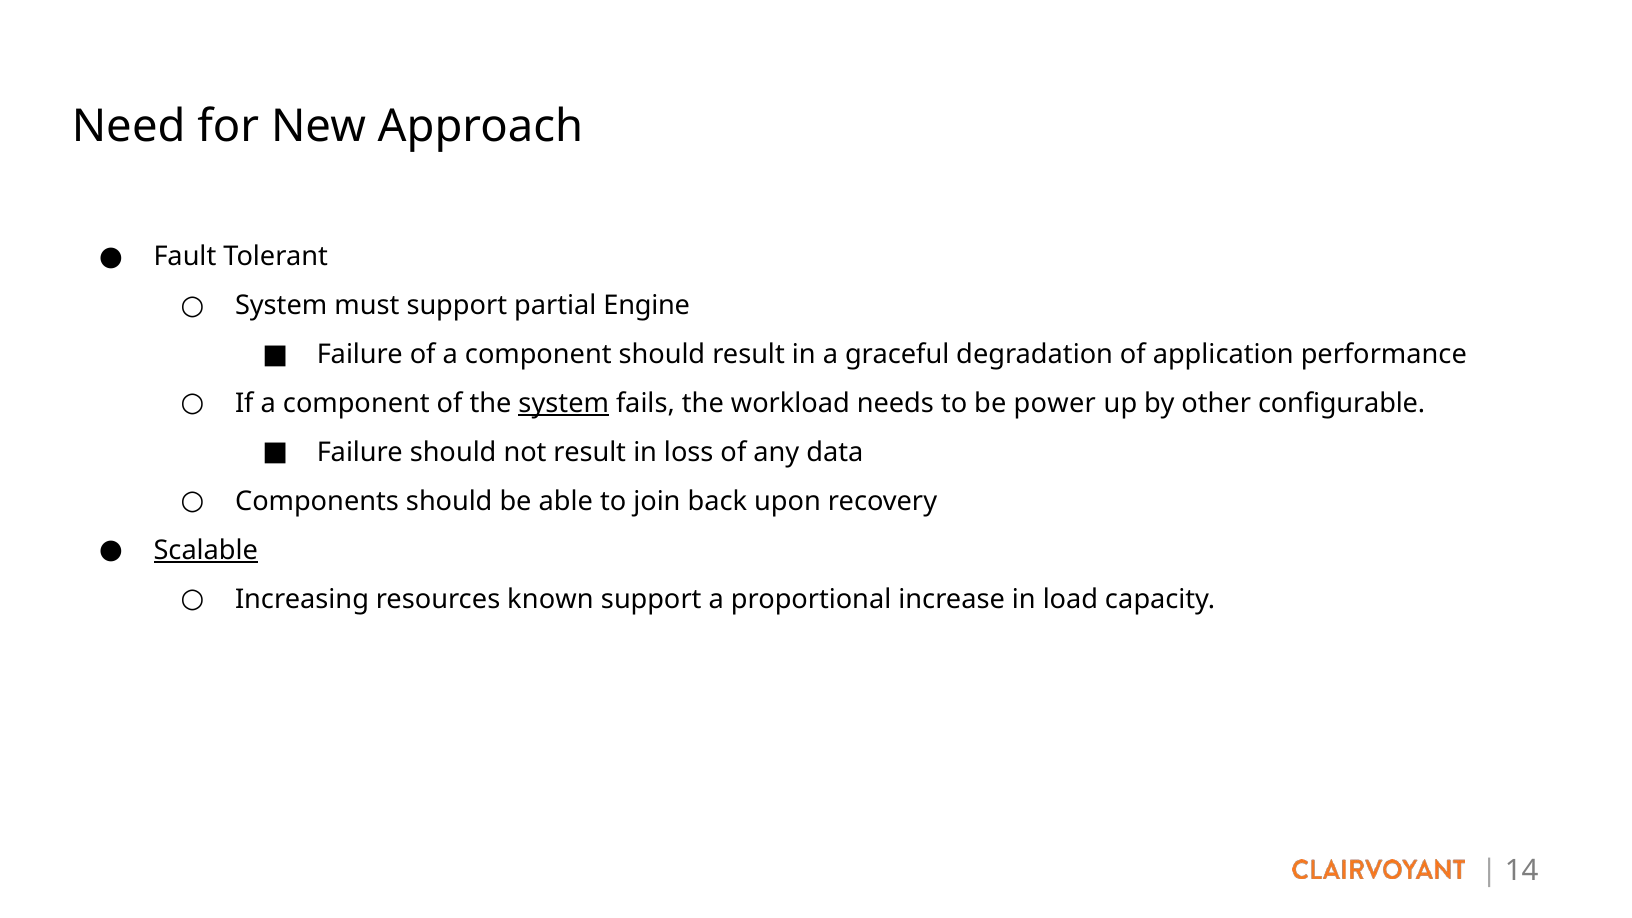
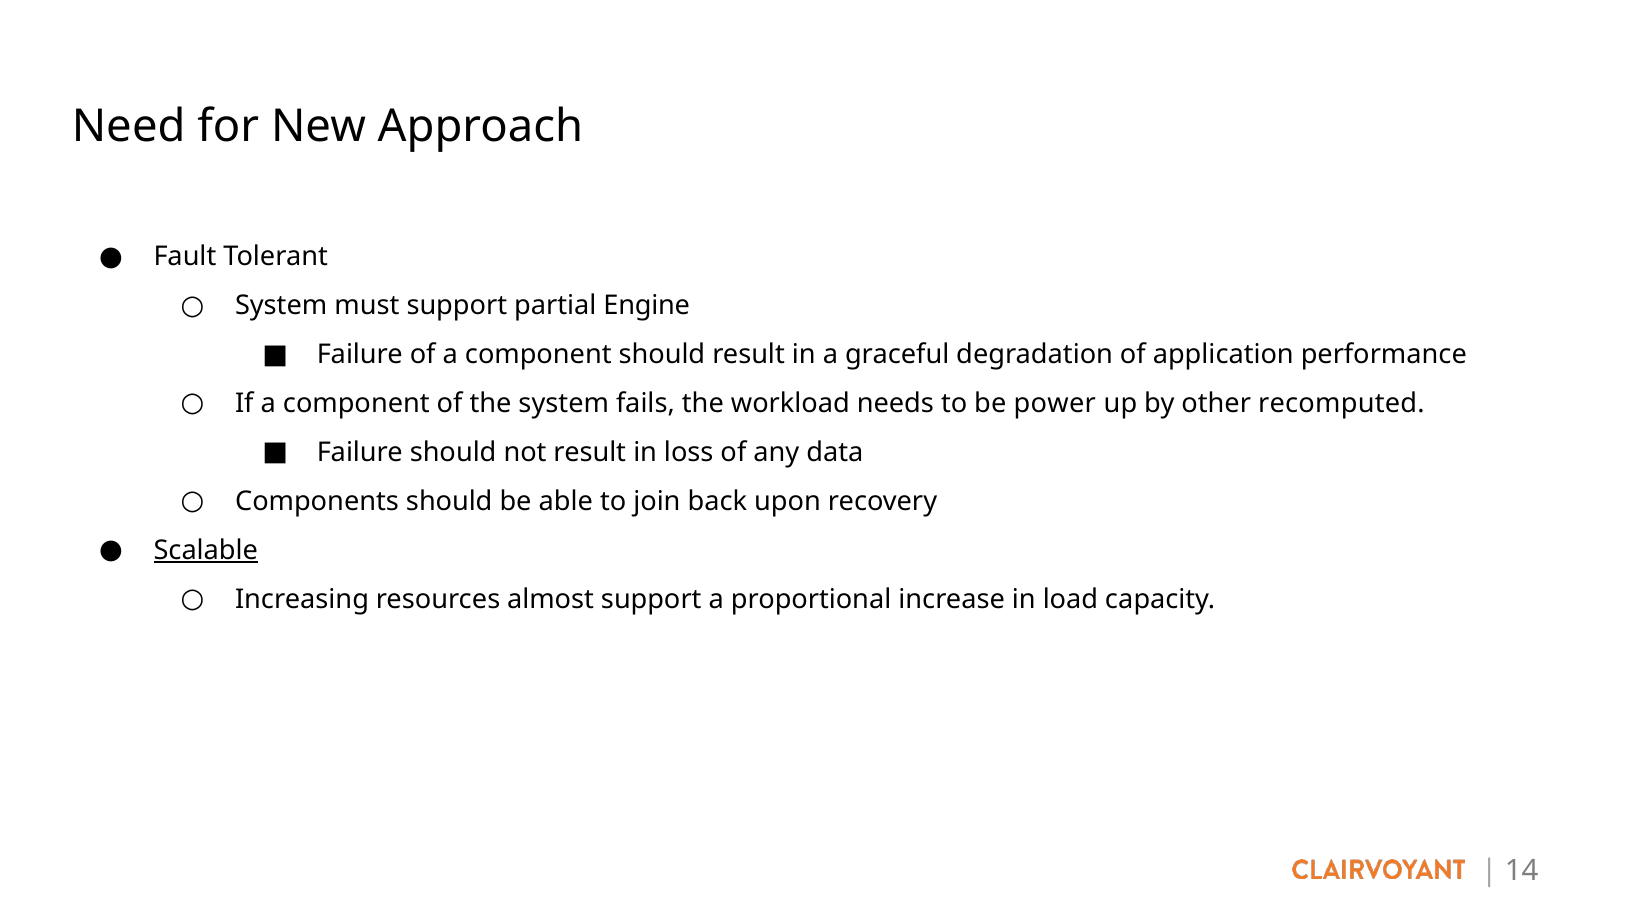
system underline: present -> none (564, 403)
configurable: configurable -> recomputed (1341, 403)
known: known -> almost (551, 599)
